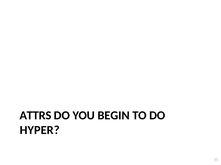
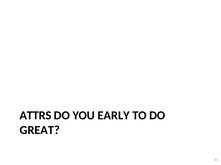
BEGIN: BEGIN -> EARLY (114, 116)
HYPER: HYPER -> GREAT (40, 131)
